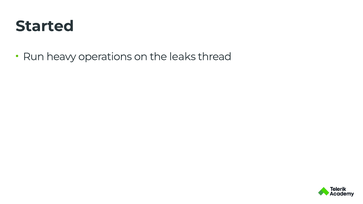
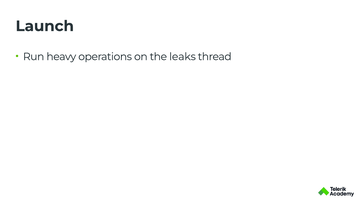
Started: Started -> Launch (45, 26)
